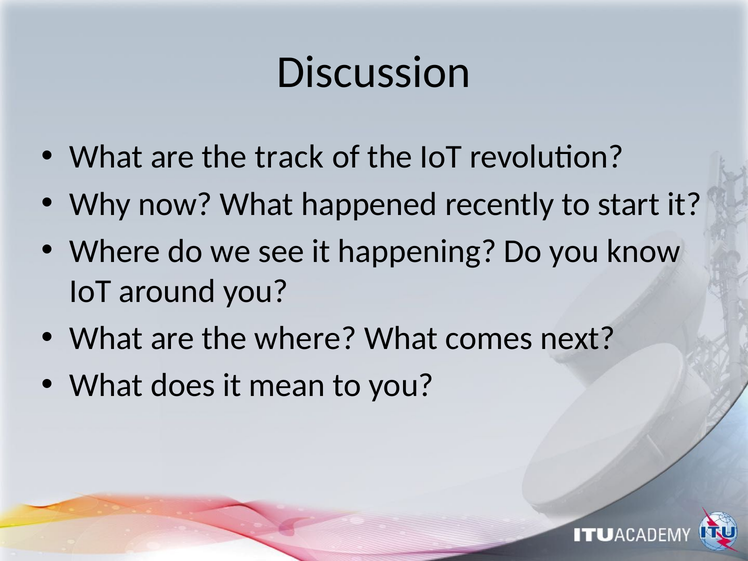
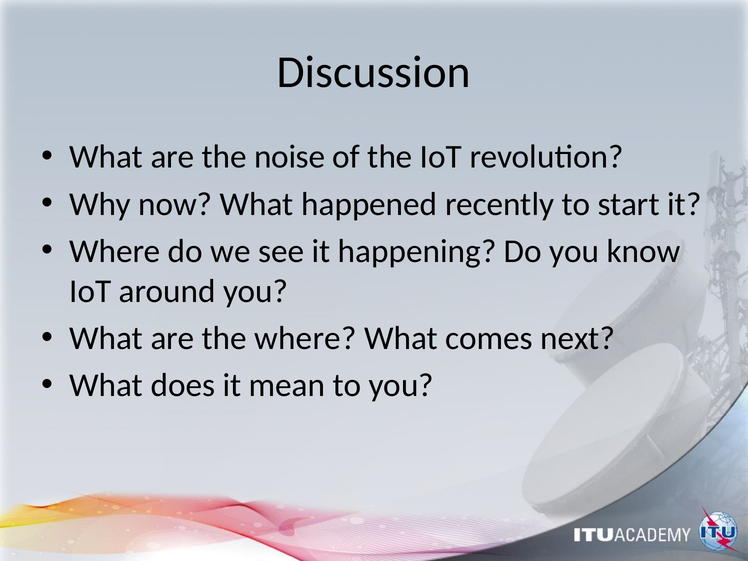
track: track -> noise (290, 157)
